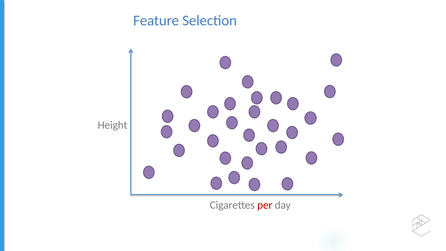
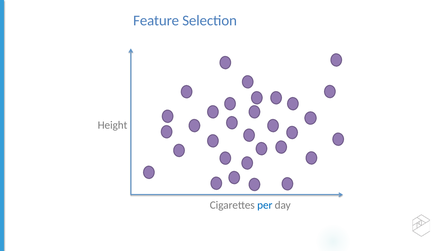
per colour: red -> blue (265, 205)
